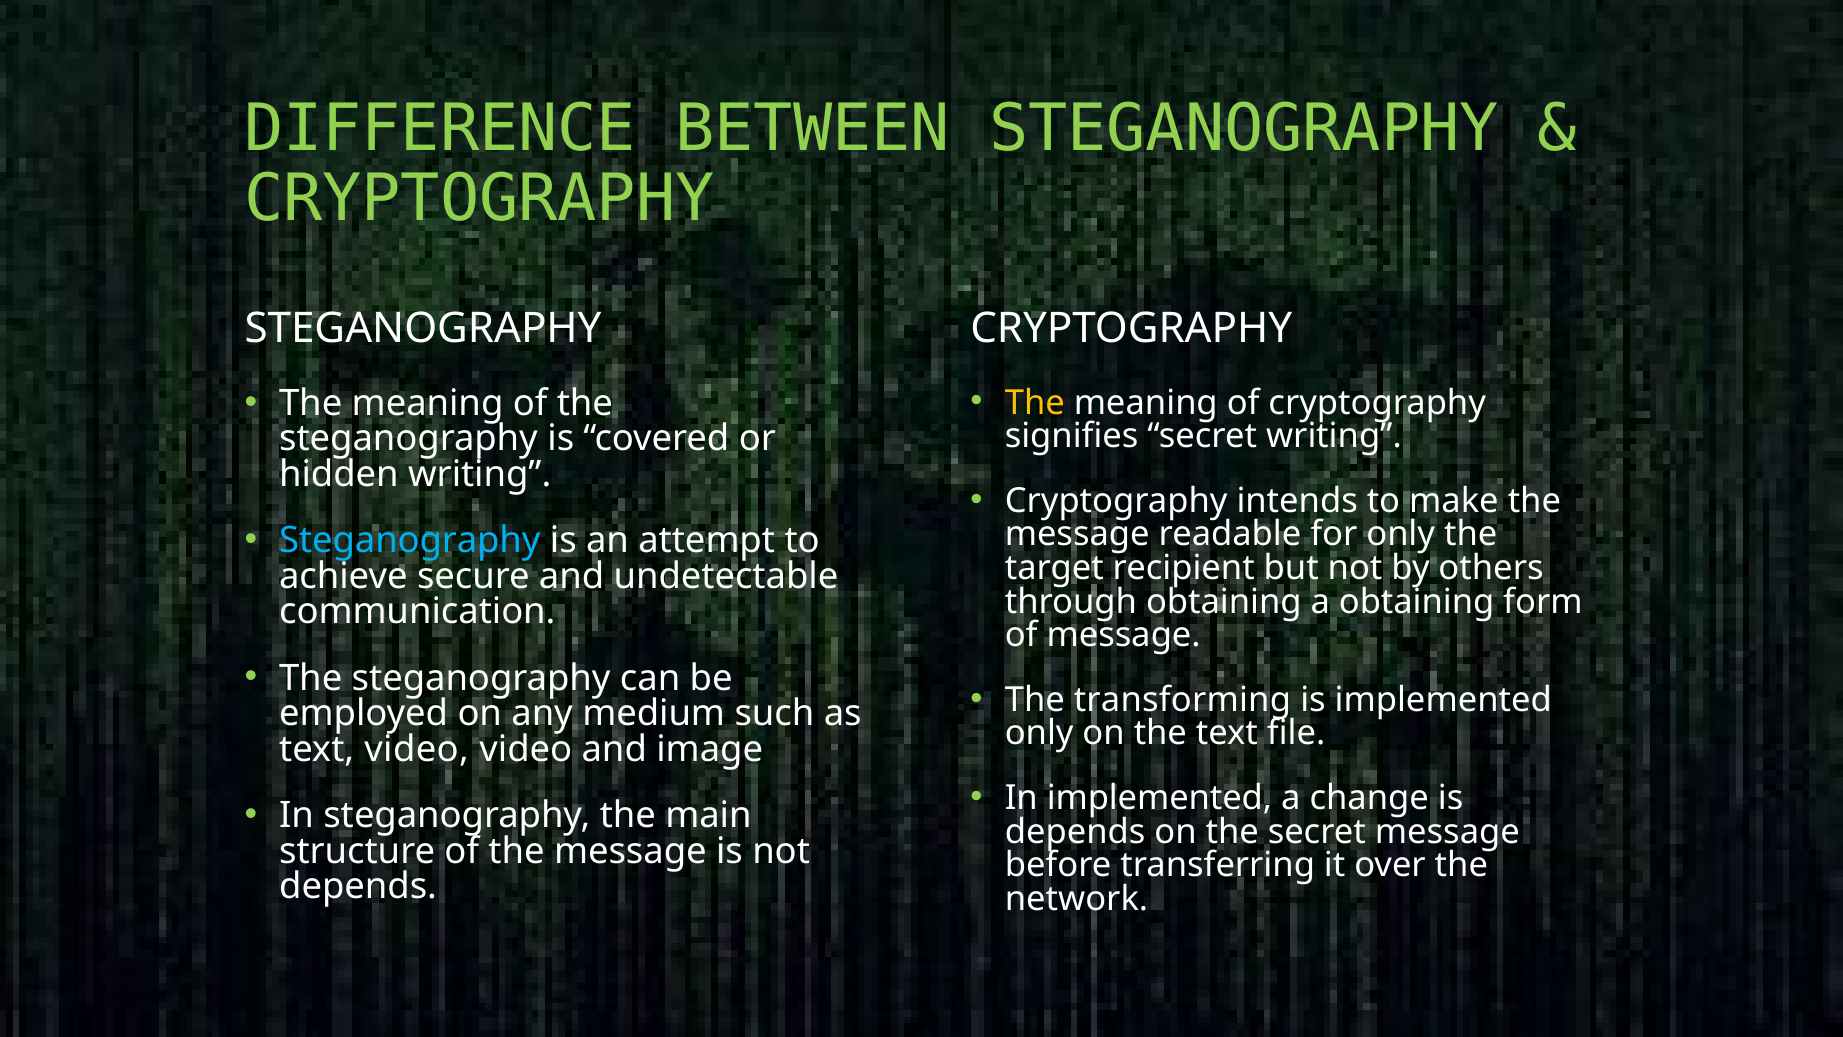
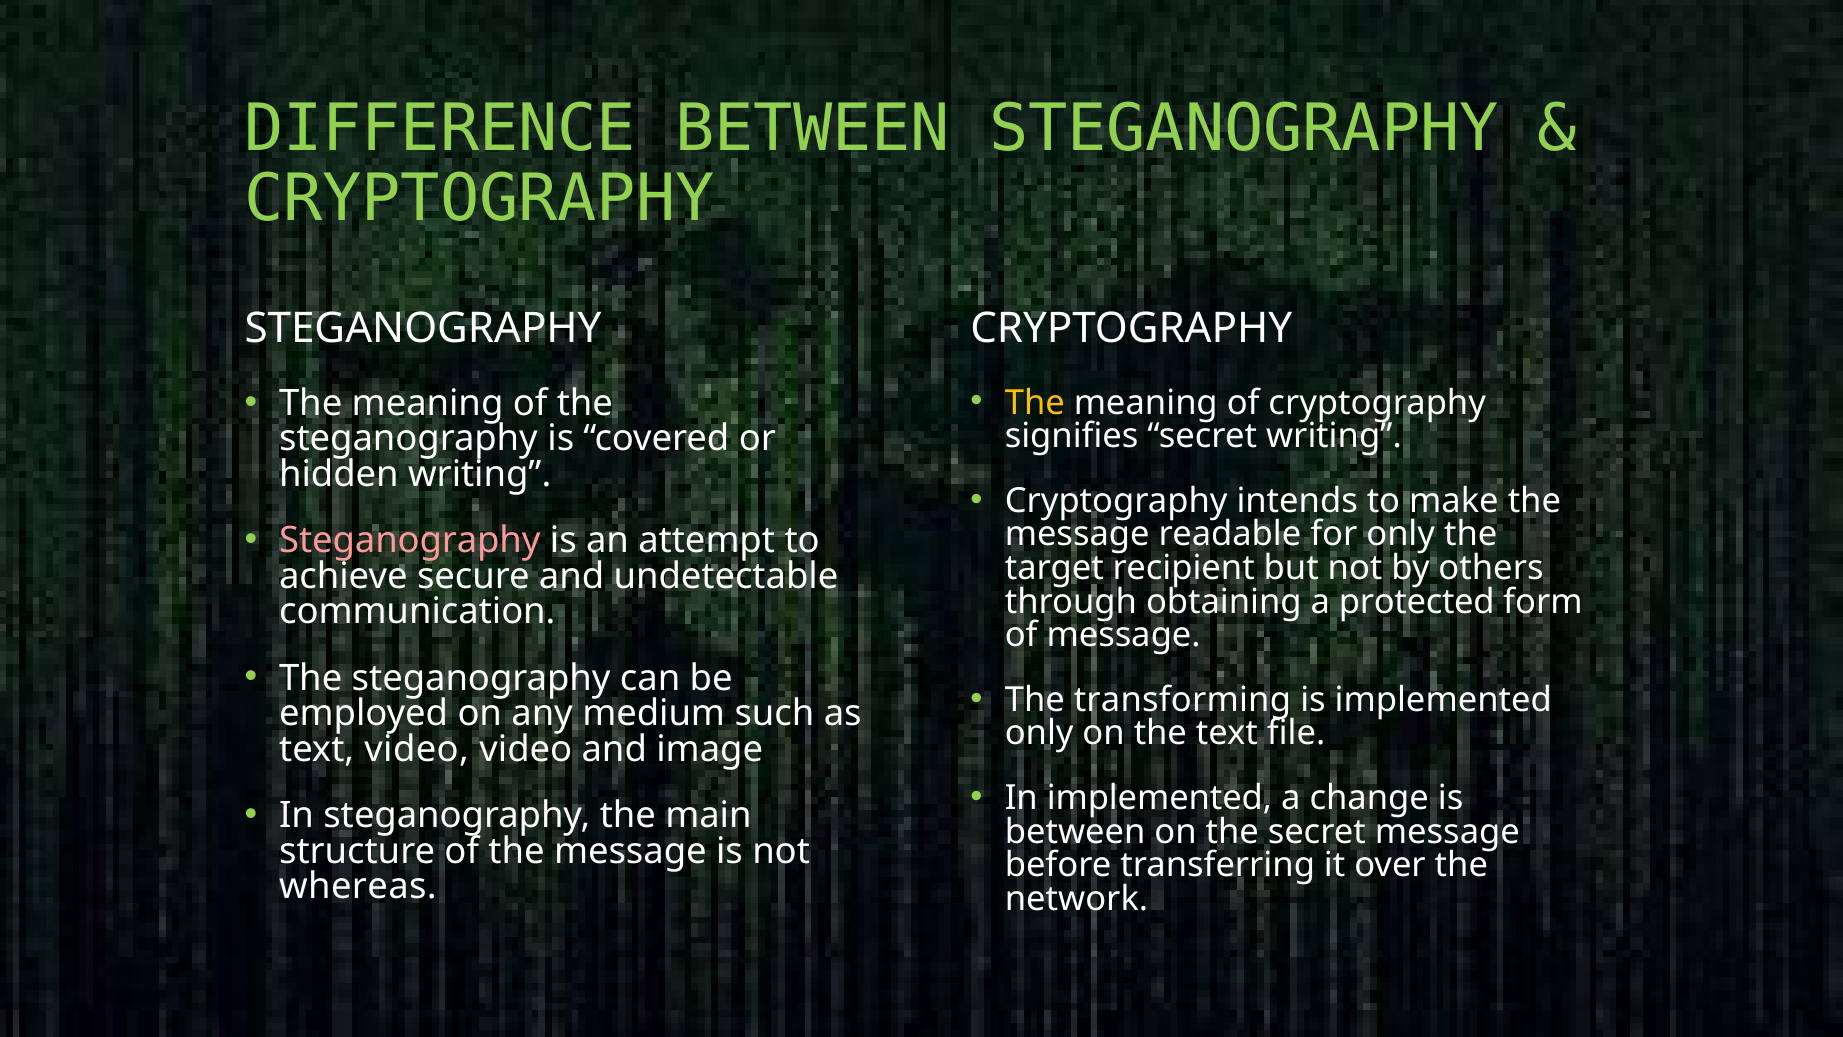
Steganography colour: light blue -> pink (410, 541)
a obtaining: obtaining -> protected (1417, 601)
depends: depends -> between (1075, 831)
depends: depends -> whereas (358, 886)
